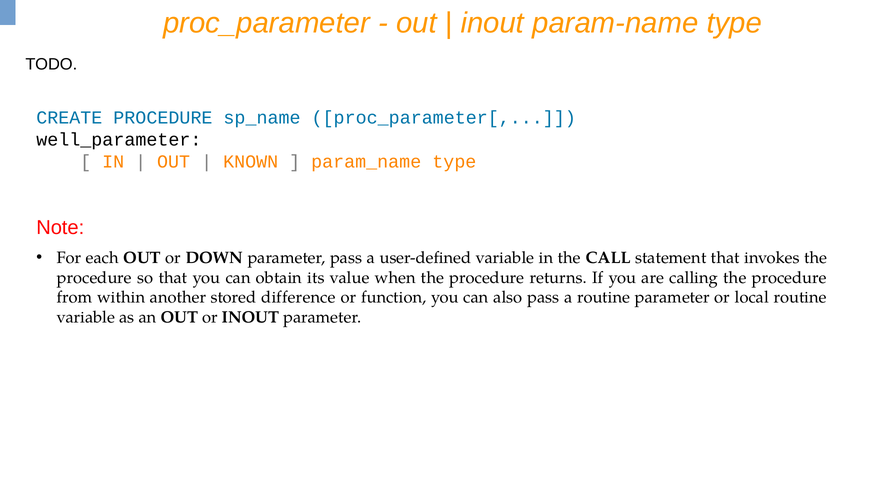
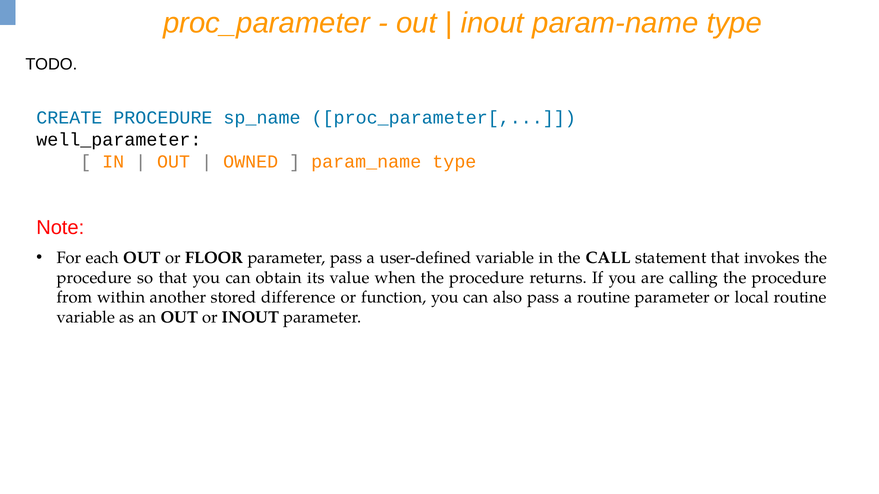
KNOWN: KNOWN -> OWNED (251, 162)
DOWN: DOWN -> FLOOR (214, 258)
